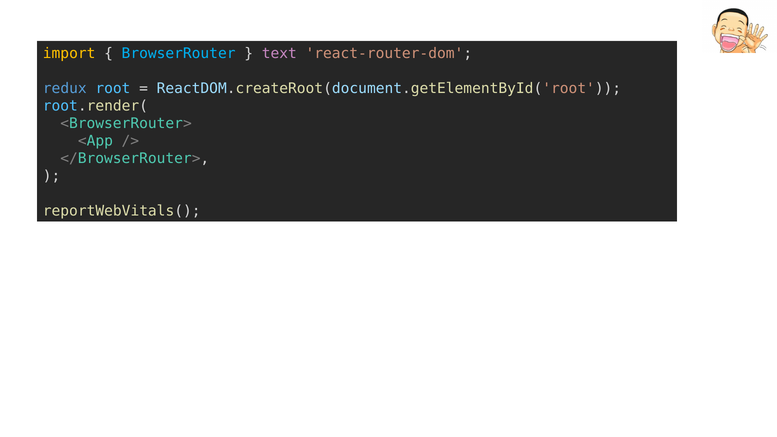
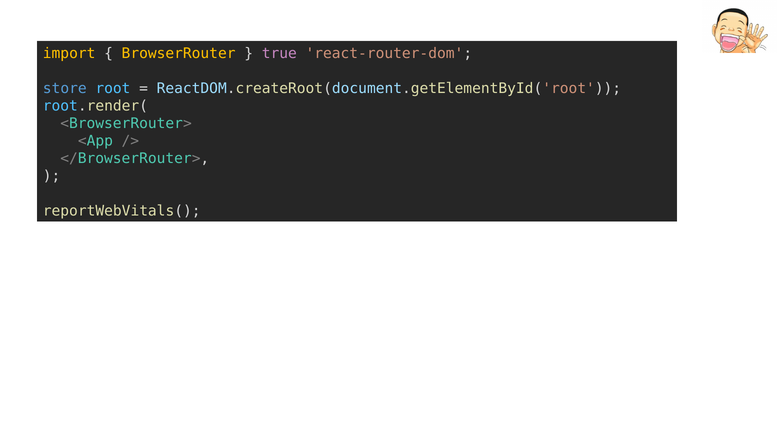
BrowserRouter colour: light blue -> yellow (179, 54)
text: text -> true (279, 54)
redux: redux -> store (65, 88)
